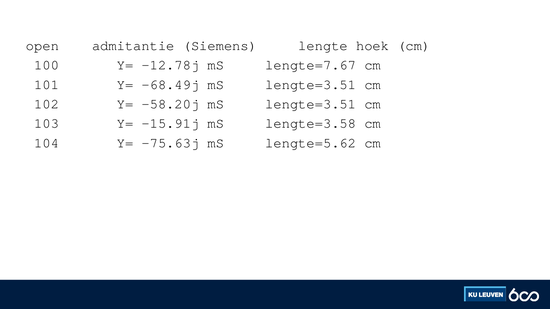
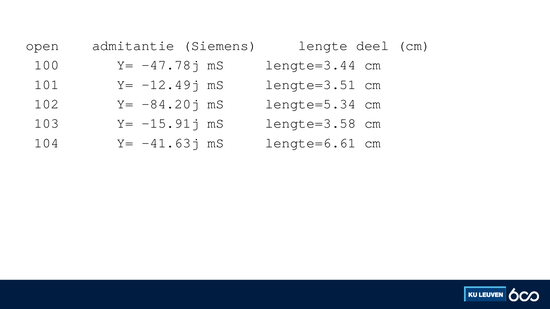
hoek: hoek -> deel (373, 46)
-12.78j: -12.78j -> -47.78j (170, 65)
lengte=7.67: lengte=7.67 -> lengte=3.44 (311, 65)
-68.49j: -68.49j -> -12.49j (170, 85)
-58.20j: -58.20j -> -84.20j (170, 104)
lengte=3.51: lengte=3.51 -> lengte=5.34 (311, 104)
-75.63j: -75.63j -> -41.63j (170, 143)
lengte=5.62: lengte=5.62 -> lengte=6.61 (311, 143)
